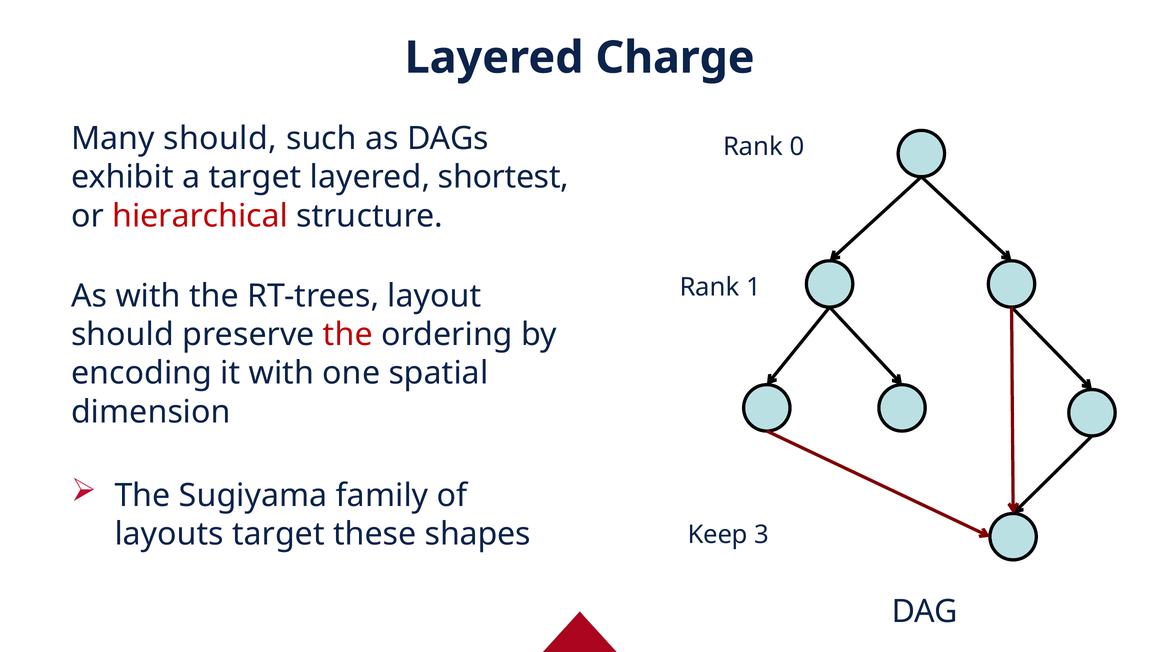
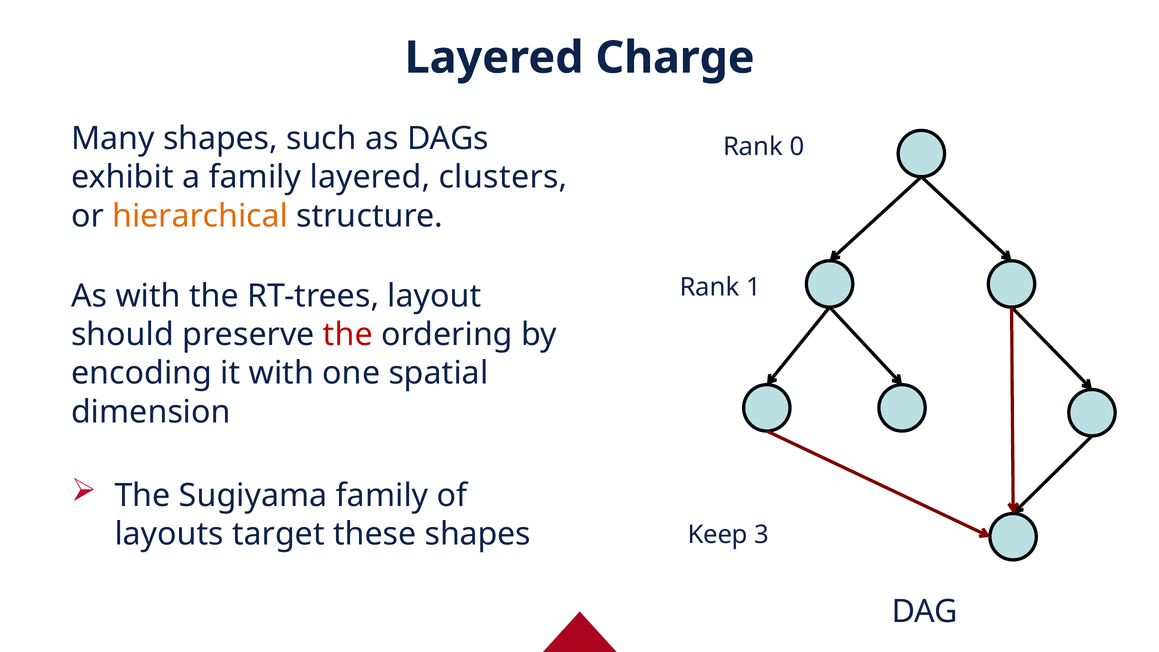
Many should: should -> shapes (220, 138)
a target: target -> family (255, 177)
shortest: shortest -> clusters (503, 177)
hierarchical colour: red -> orange (200, 216)
